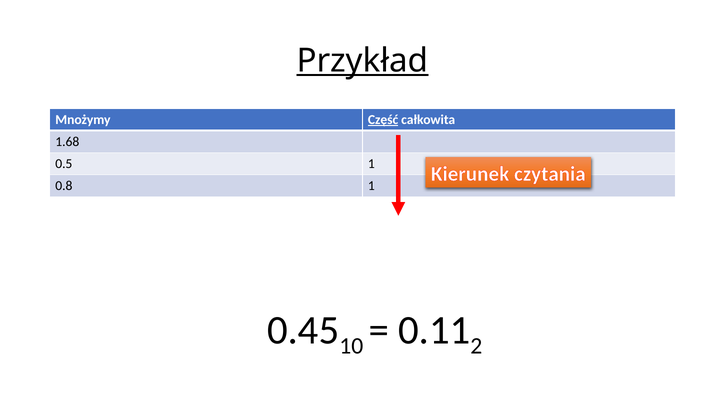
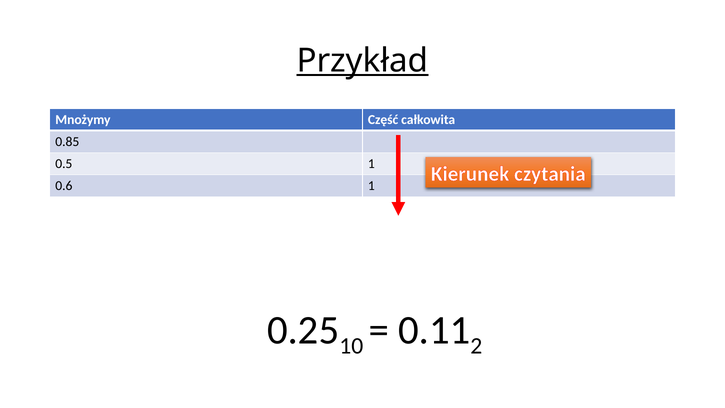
Część underline: present -> none (383, 120)
1.68: 1.68 -> 0.85 (67, 142)
0.8: 0.8 -> 0.6 (64, 186)
0.45: 0.45 -> 0.25 (303, 330)
